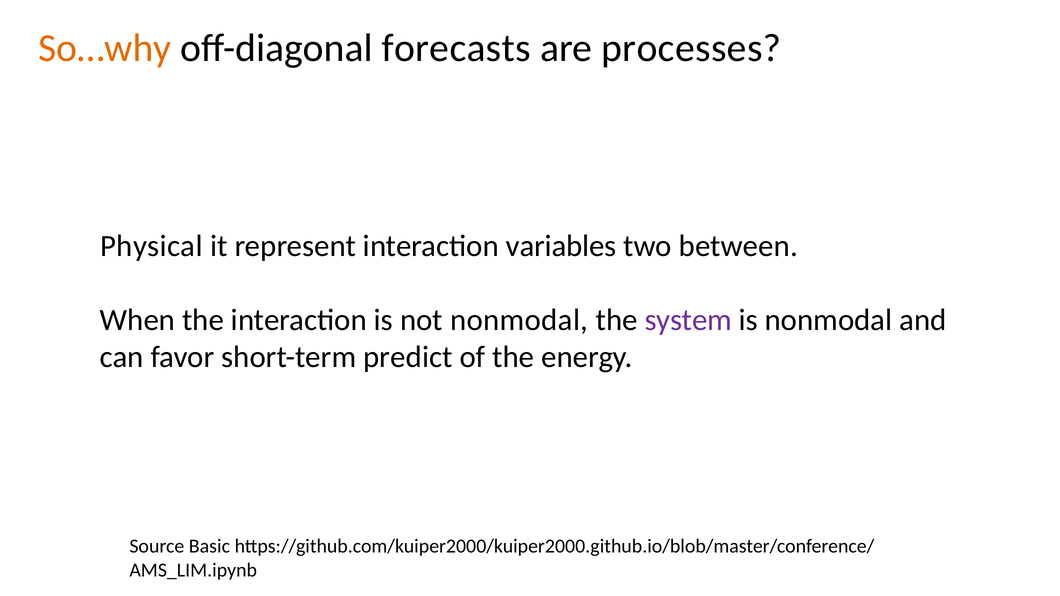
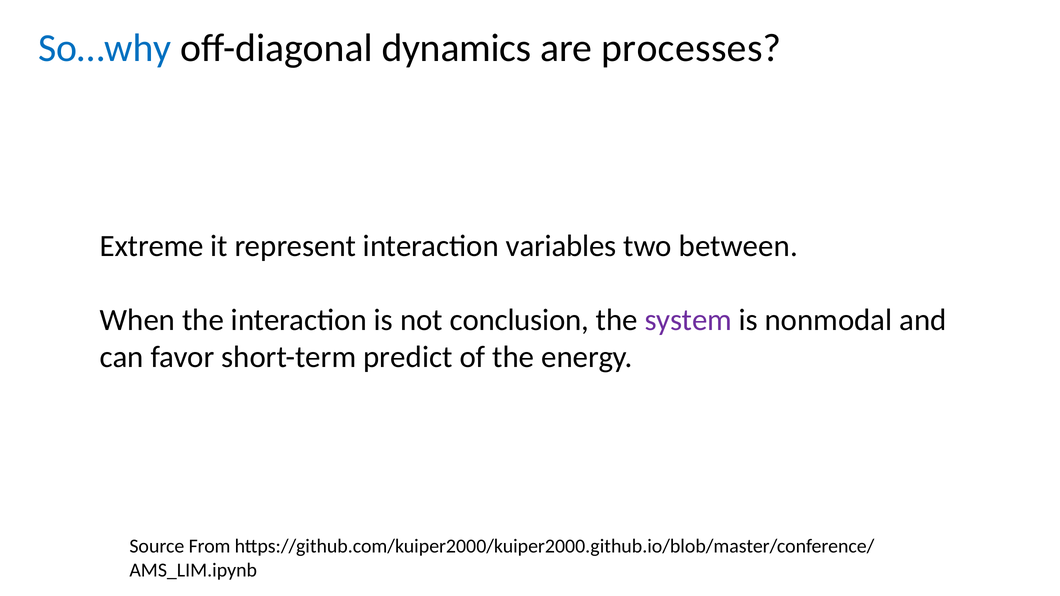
So…why colour: orange -> blue (105, 48)
forecasts: forecasts -> dynamics (457, 48)
Physical: Physical -> Extreme (152, 246)
not nonmodal: nonmodal -> conclusion (519, 320)
Basic: Basic -> From (210, 547)
